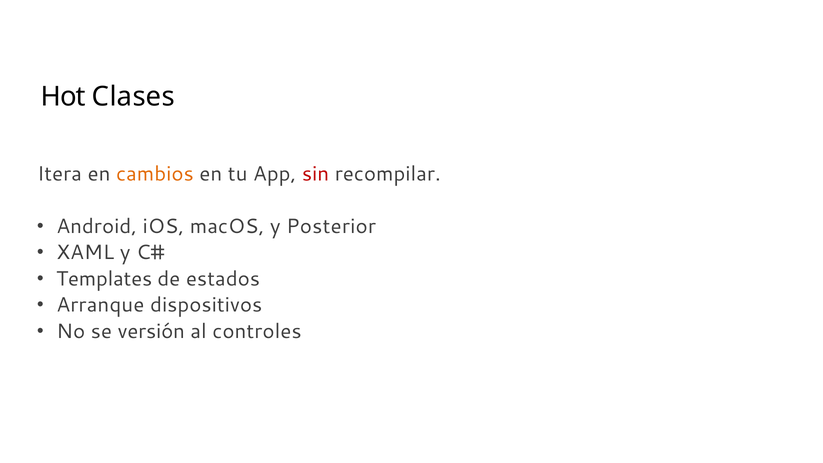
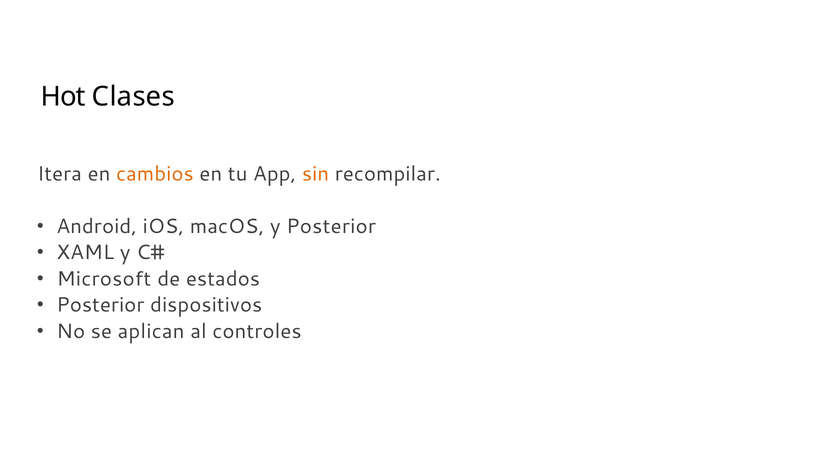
sin colour: red -> orange (316, 174)
Templates: Templates -> Microsoft (104, 279)
Arranque: Arranque -> Posterior (100, 305)
versión: versión -> aplican (151, 331)
